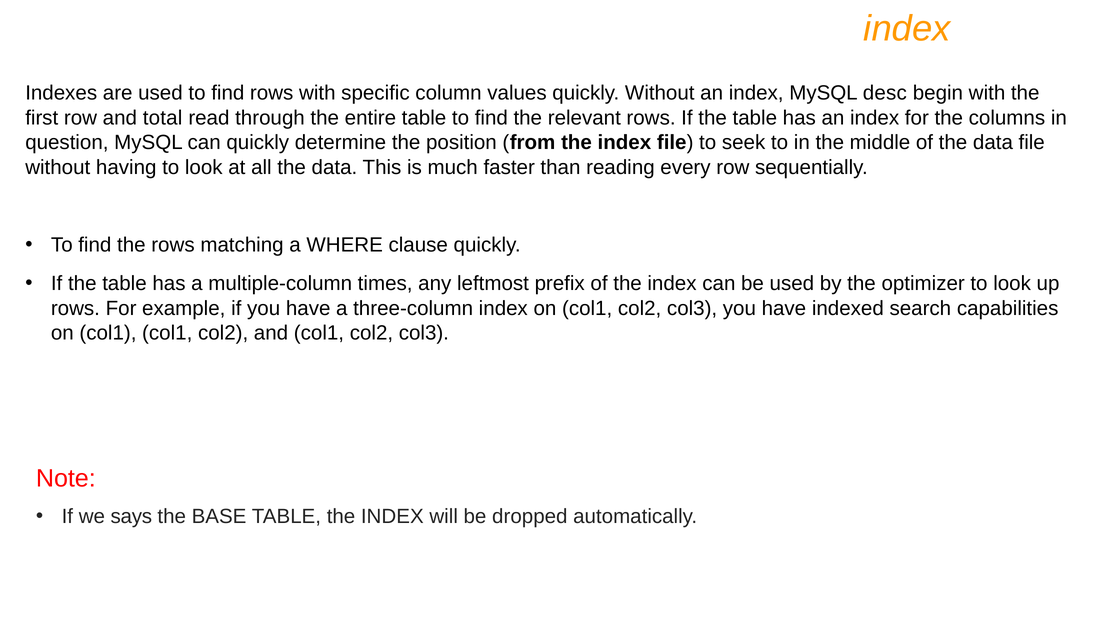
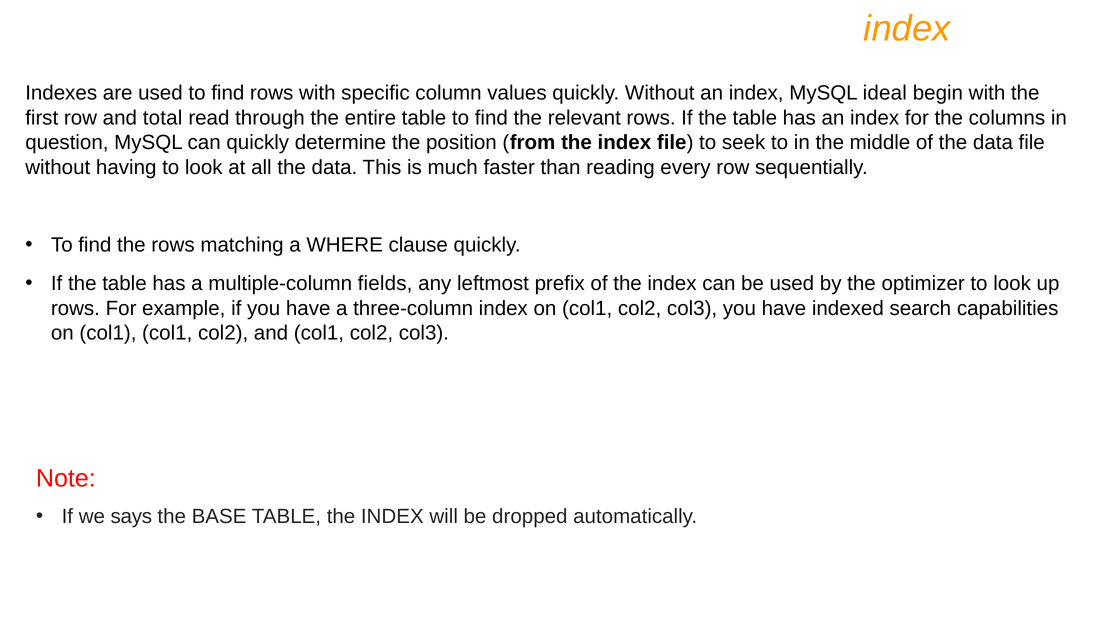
desc: desc -> ideal (885, 93)
times: times -> fields (385, 283)
